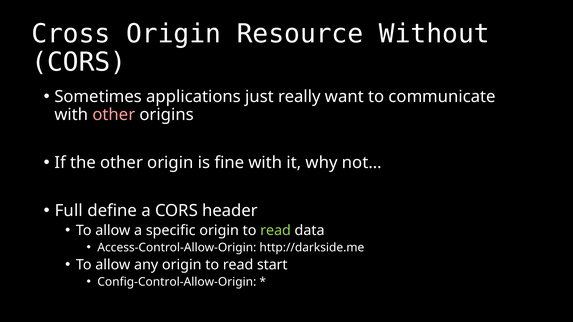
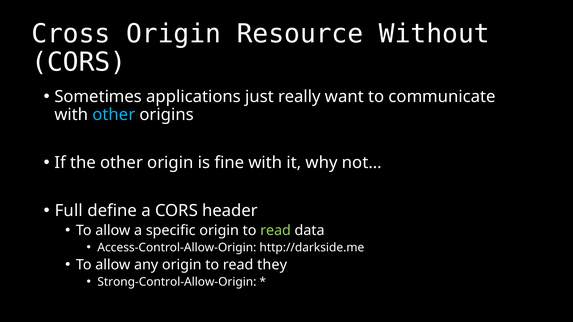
other colour: pink -> light blue (114, 115)
start: start -> they (272, 265)
Config-Control-Allow-Origin: Config-Control-Allow-Origin -> Strong-Control-Allow-Origin (177, 282)
